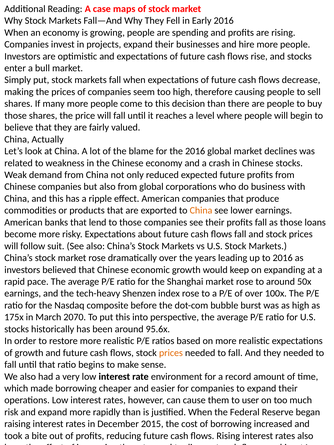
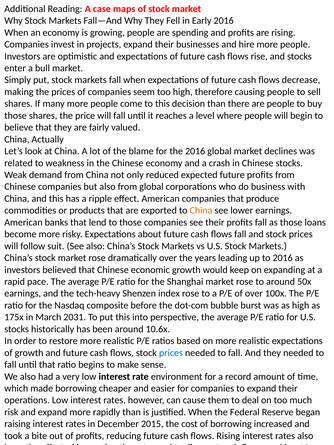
2070: 2070 -> 2031 (75, 317)
95.6x: 95.6x -> 10.6x (158, 329)
prices colour: orange -> blue (171, 353)
user: user -> deal (250, 401)
